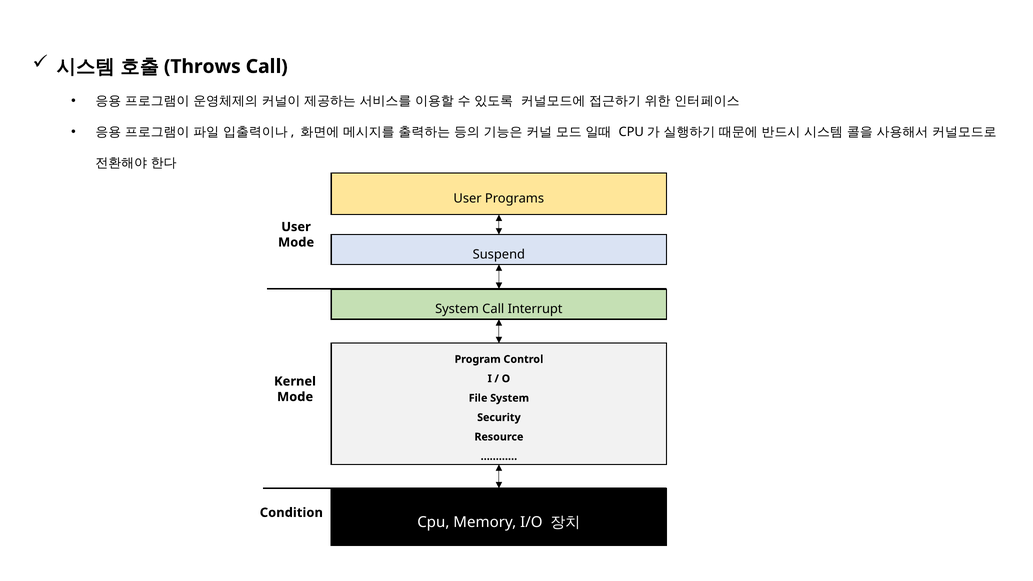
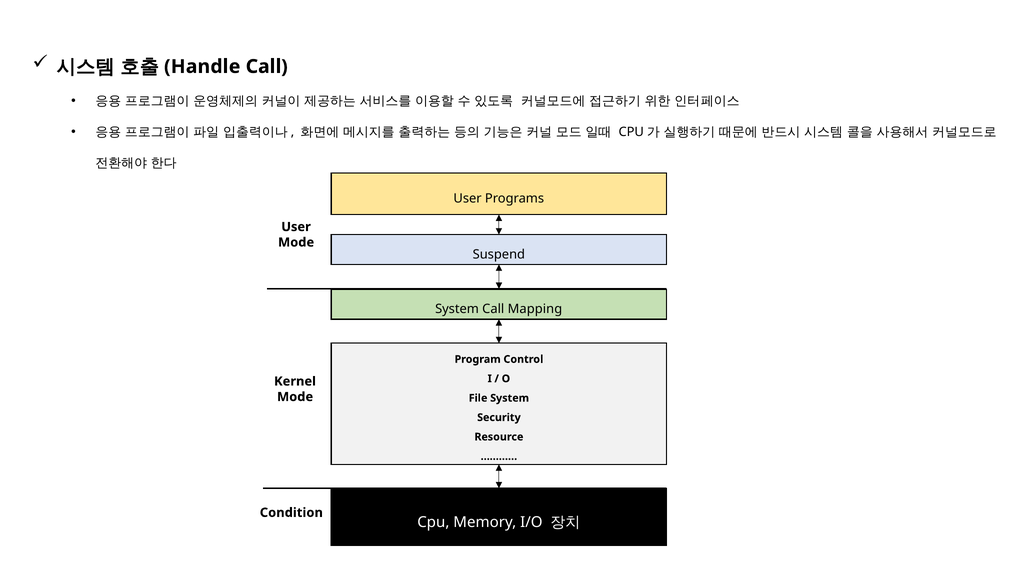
Throws: Throws -> Handle (202, 67)
Interrupt: Interrupt -> Mapping (535, 309)
